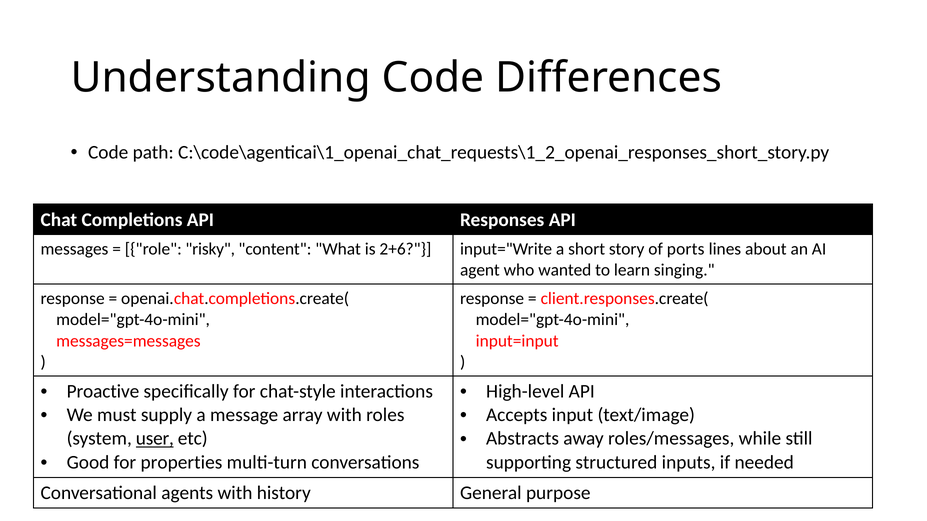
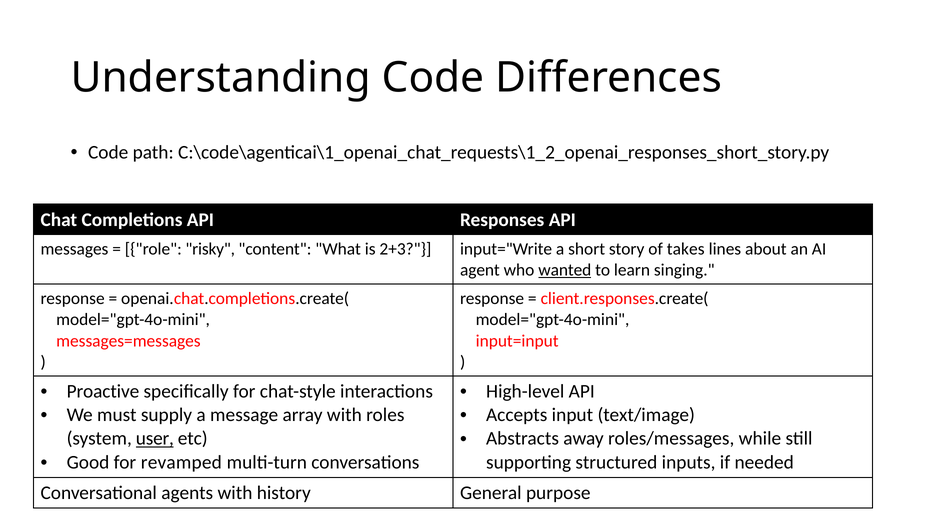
2+6: 2+6 -> 2+3 (405, 249)
ports: ports -> takes (686, 249)
wanted underline: none -> present (565, 270)
properties: properties -> revamped (181, 463)
